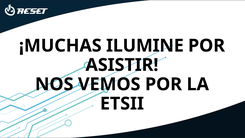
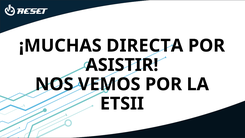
ILUMINE: ILUMINE -> DIRECTA (145, 46)
